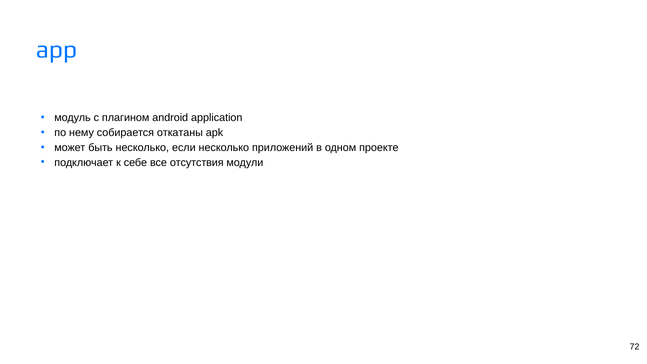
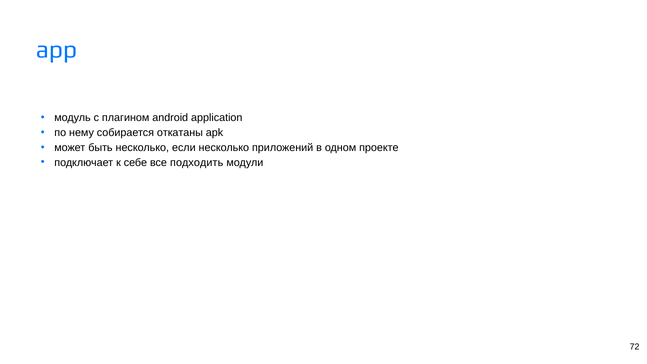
отсутствия: отсутствия -> подходить (197, 162)
